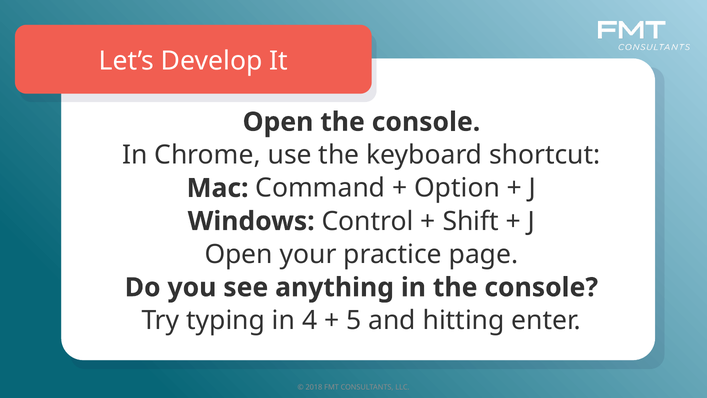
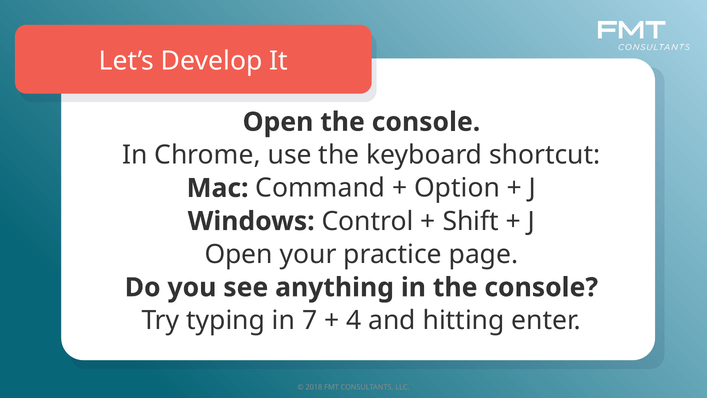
4: 4 -> 7 (310, 320)
5: 5 -> 4 (354, 320)
